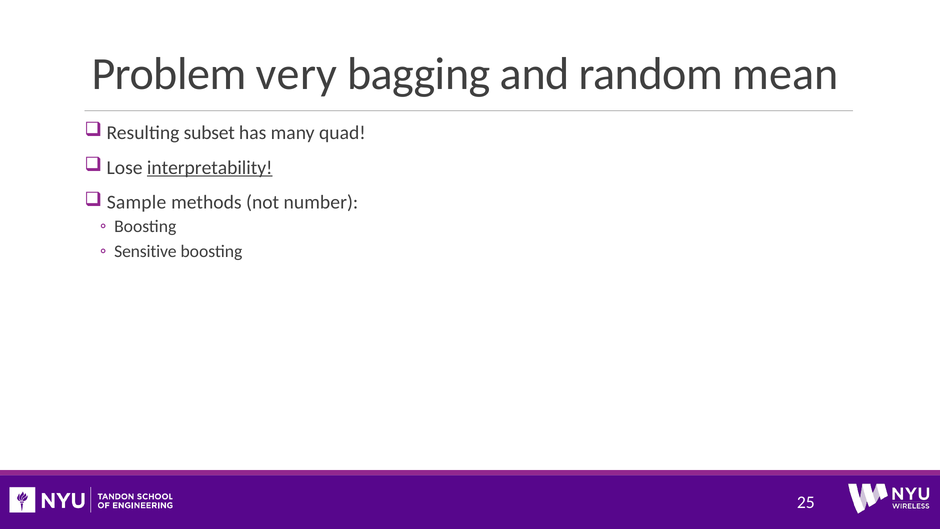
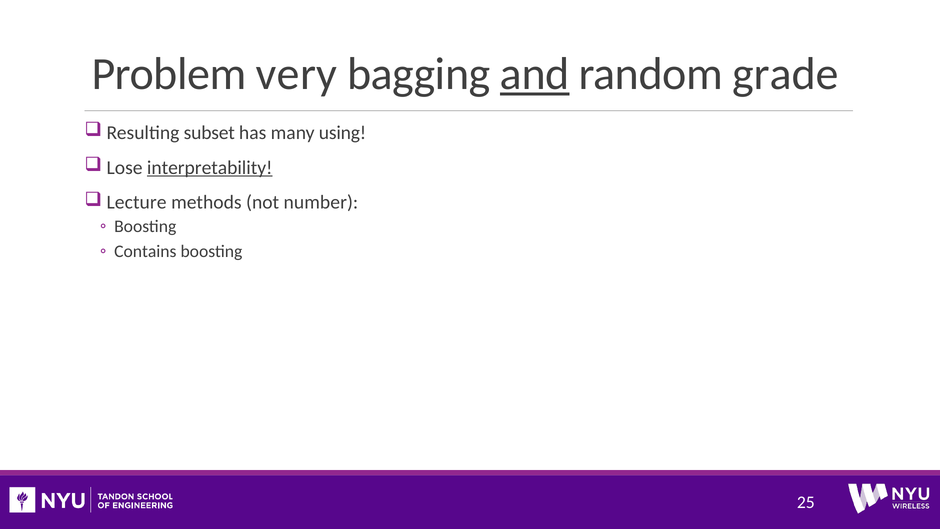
and underline: none -> present (535, 74)
mean: mean -> grade (785, 74)
quad: quad -> using (342, 133)
Sample: Sample -> Lecture (137, 202)
Sensitive: Sensitive -> Contains (145, 251)
